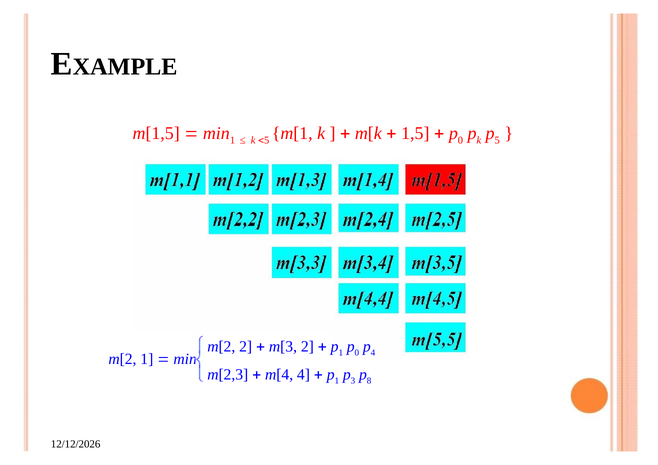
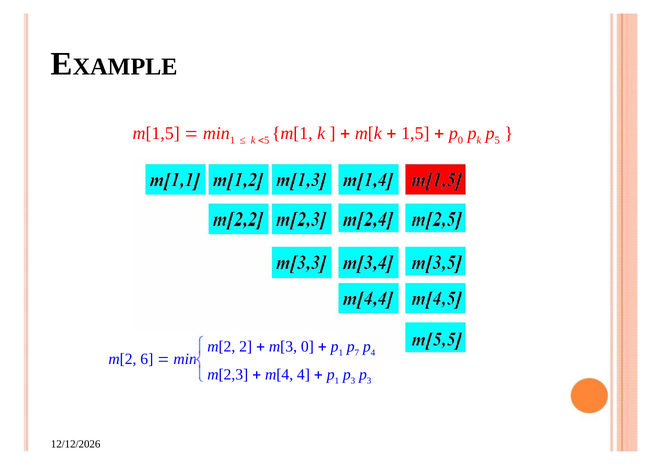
m[3 2: 2 -> 0 (307, 347)
0: 0 -> 7 (357, 353)
m[2 1: 1 -> 6 (147, 359)
8: 8 -> 3 (369, 381)
